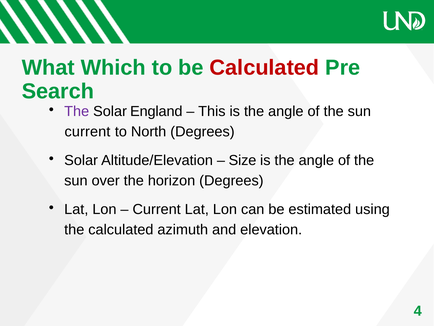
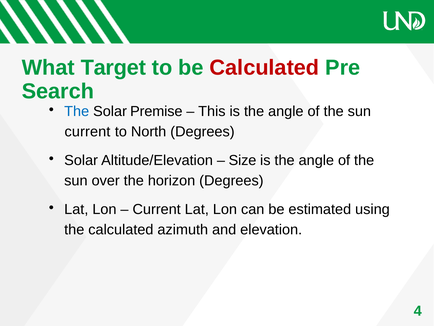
Which: Which -> Target (113, 68)
The colour: purple -> blue (77, 111)
England: England -> Premise (156, 111)
